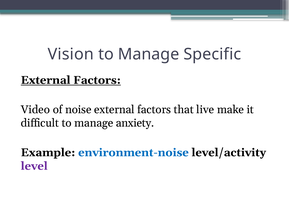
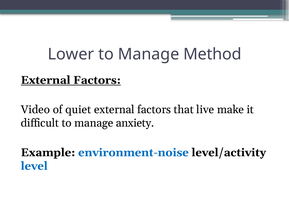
Vision: Vision -> Lower (71, 54)
Specific: Specific -> Method (212, 54)
noise: noise -> quiet (78, 109)
level colour: purple -> blue (34, 166)
